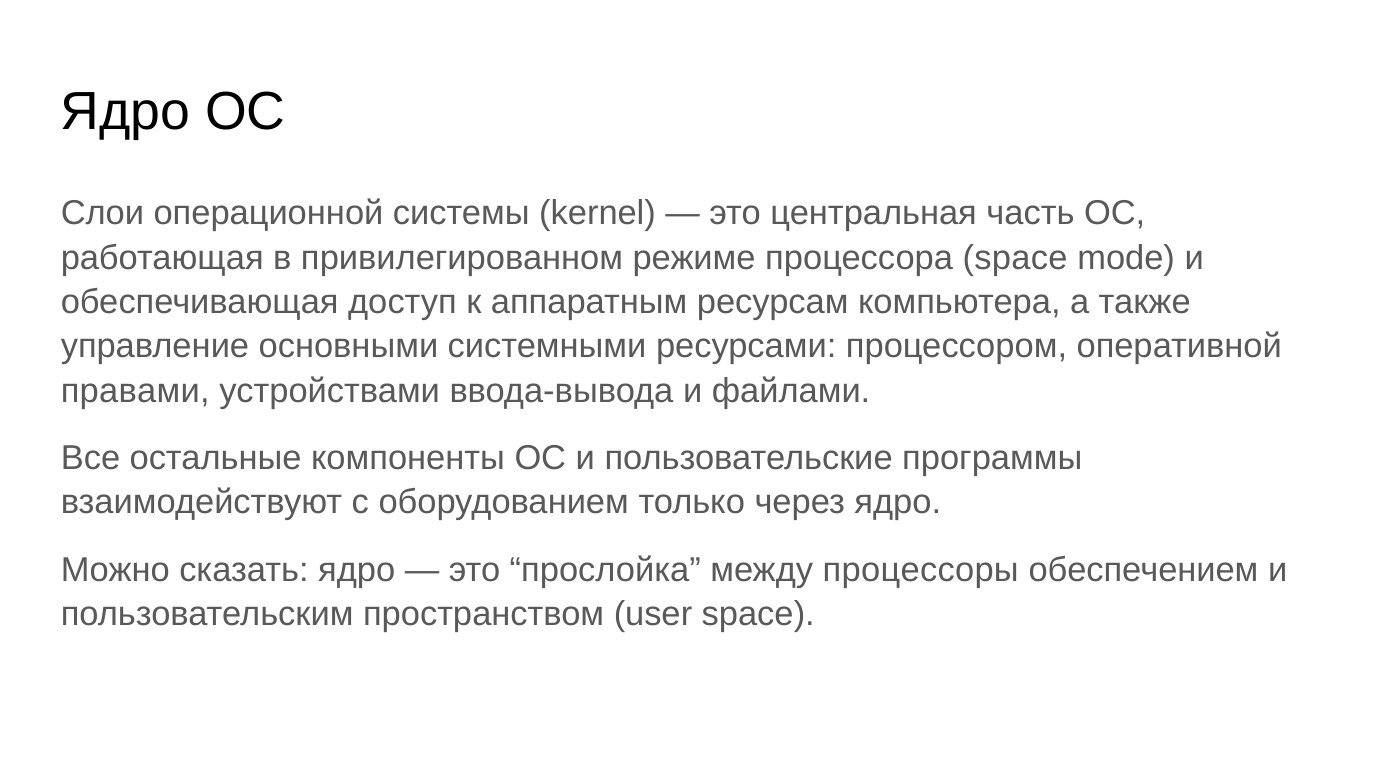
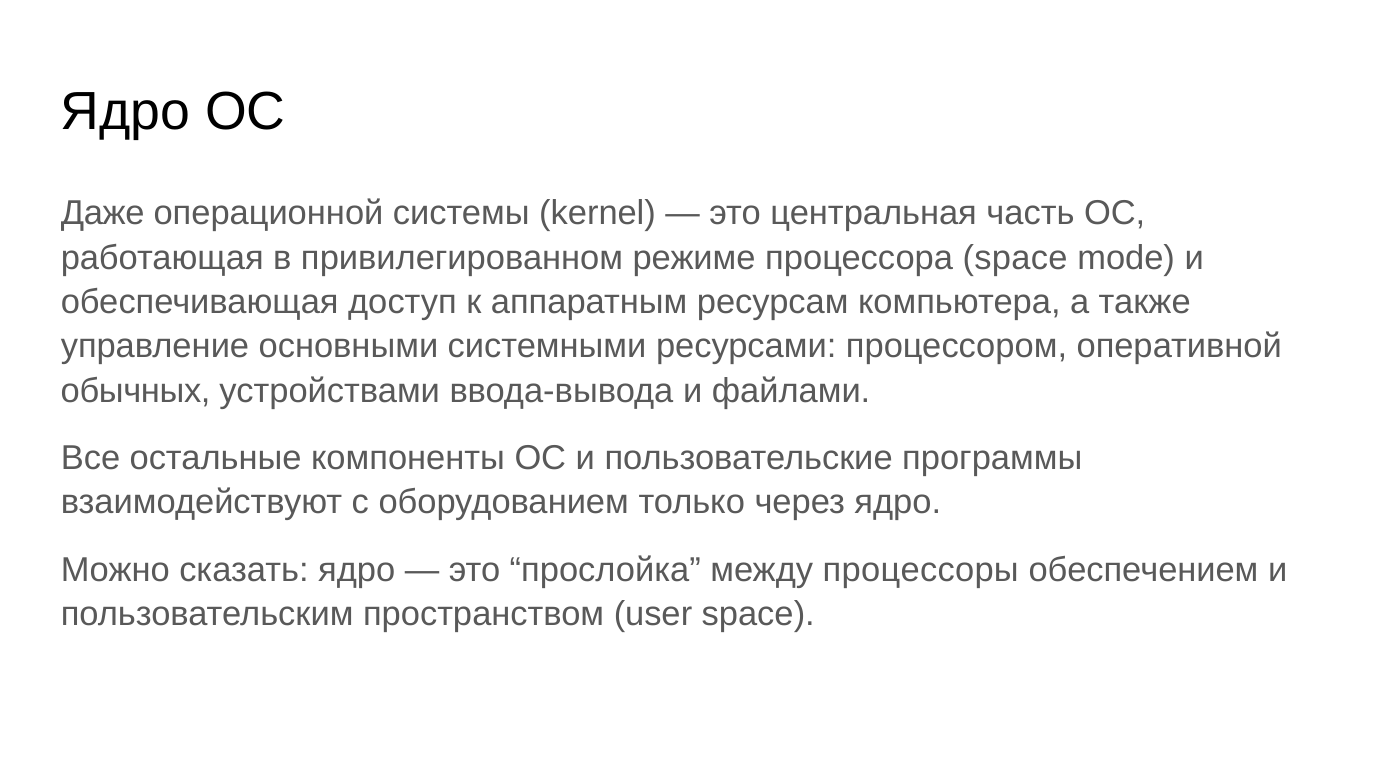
Слои: Слои -> Даже (103, 213)
правами: правами -> обычных (136, 391)
